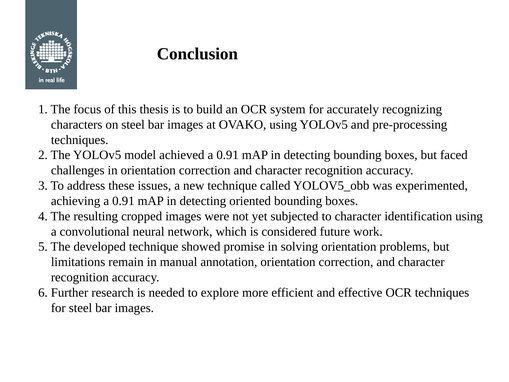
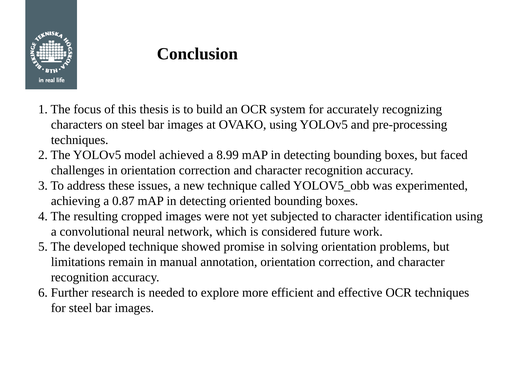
achieved a 0.91: 0.91 -> 8.99 (228, 155)
achieving a 0.91: 0.91 -> 0.87 (123, 201)
